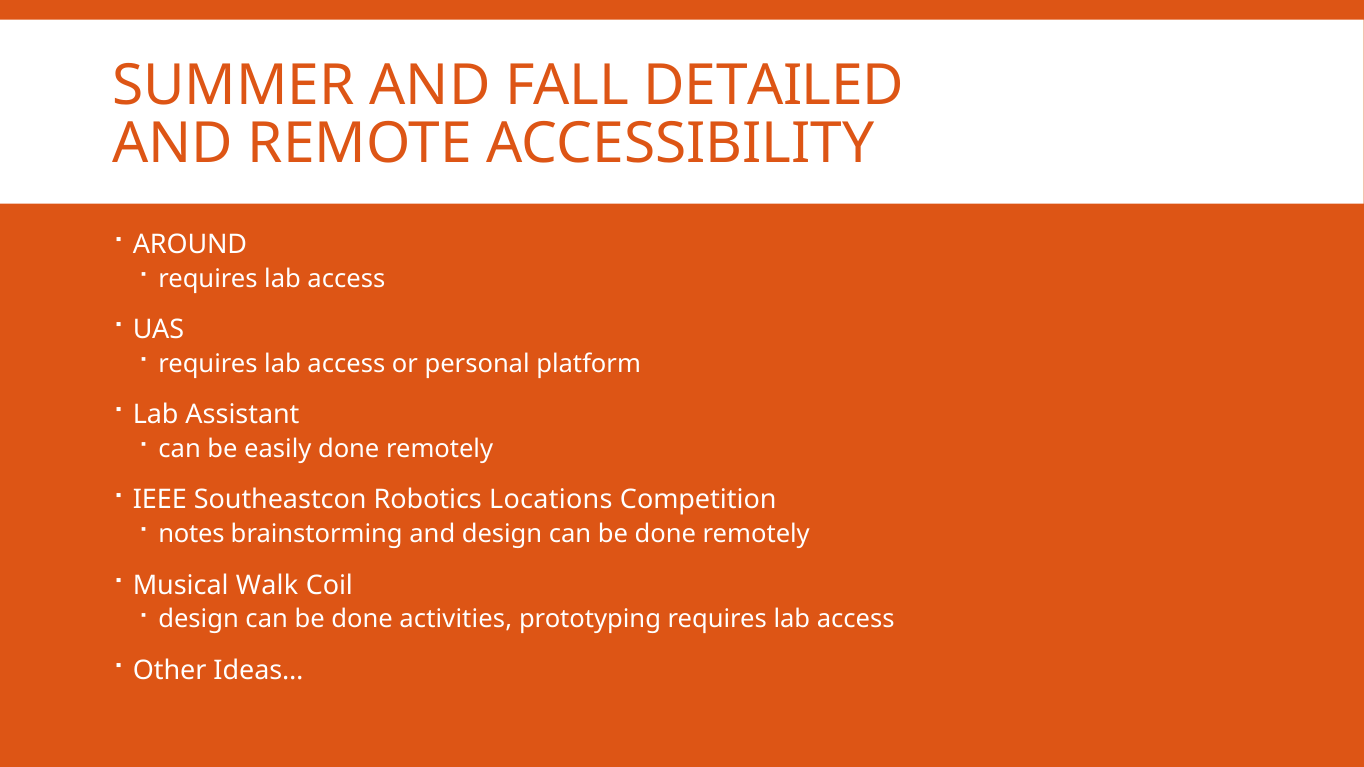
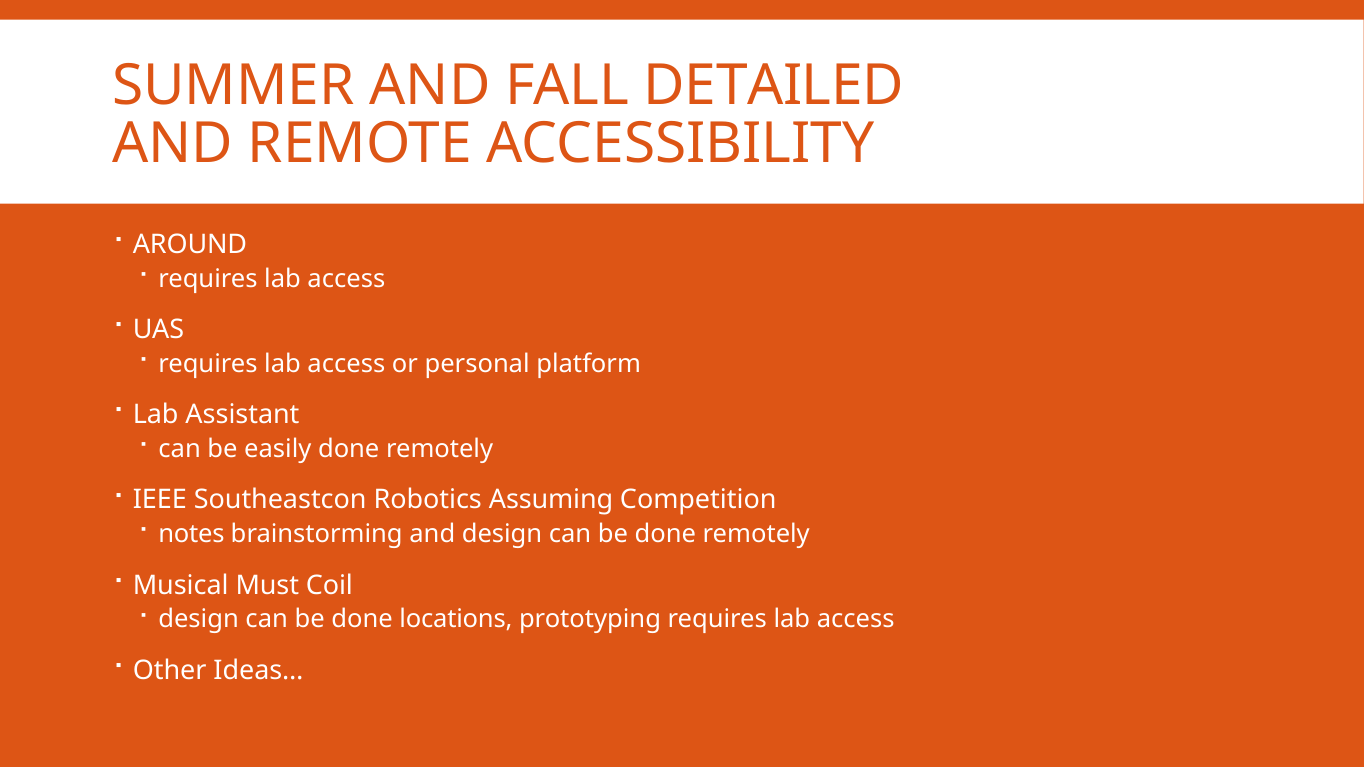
Locations: Locations -> Assuming (551, 500)
Walk: Walk -> Must (267, 585)
activities: activities -> locations (456, 620)
